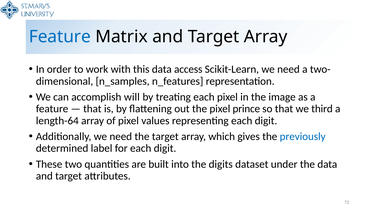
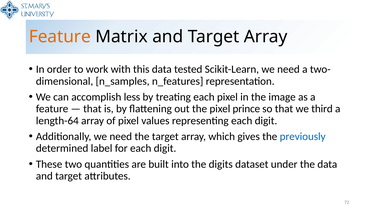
Feature colour: blue -> orange (60, 37)
access: access -> tested (188, 69)
will: will -> less (132, 97)
